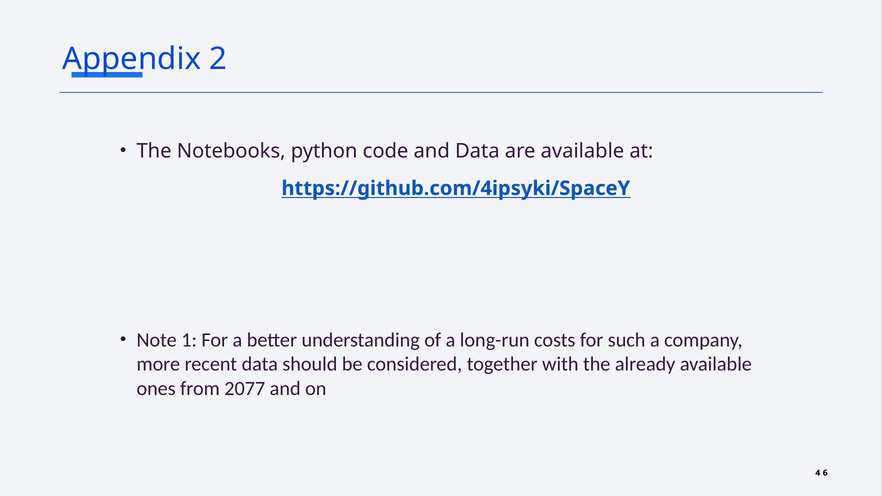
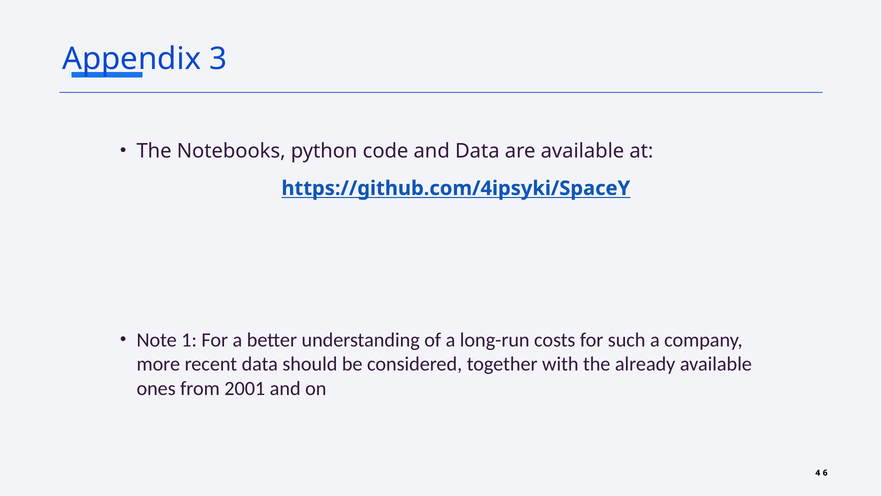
2: 2 -> 3 (218, 59)
2077: 2077 -> 2001 (245, 389)
